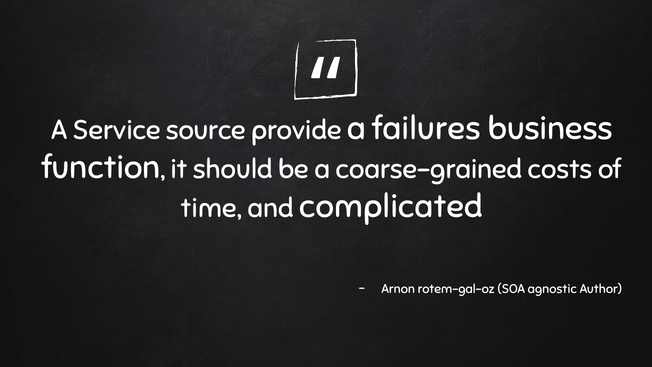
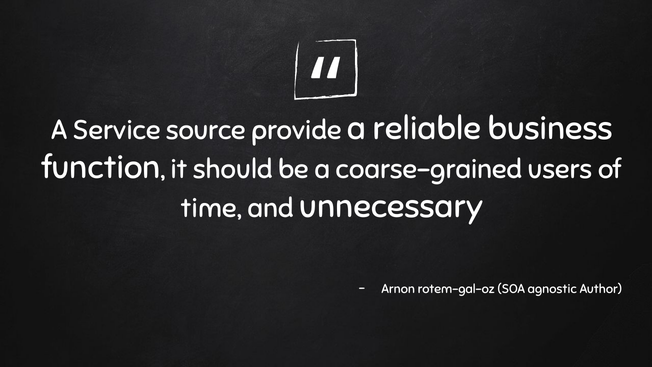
failures: failures -> reliable (427, 128)
costs: costs -> users (560, 169)
complicated: complicated -> unnecessary (391, 206)
